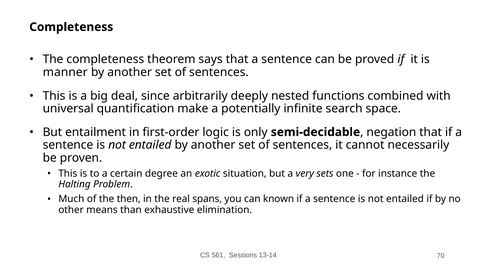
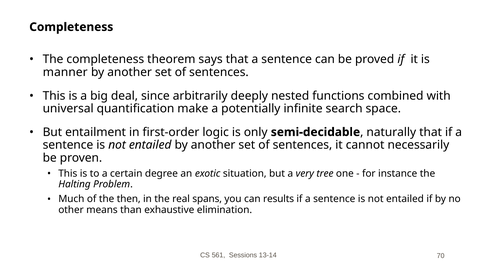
negation: negation -> naturally (391, 132)
sets: sets -> tree (325, 174)
known: known -> results (279, 199)
